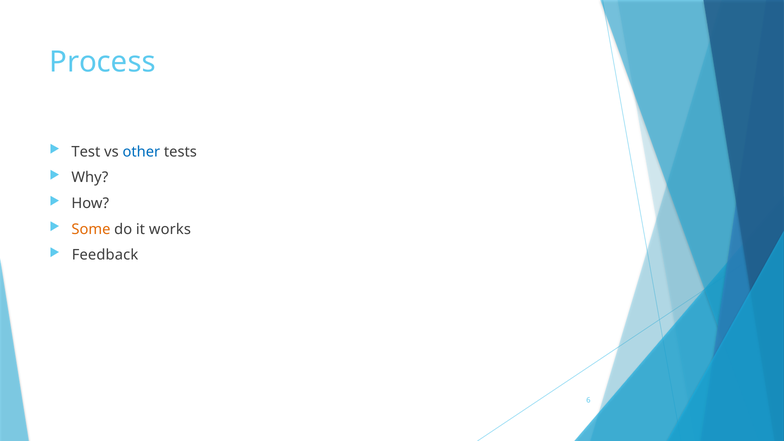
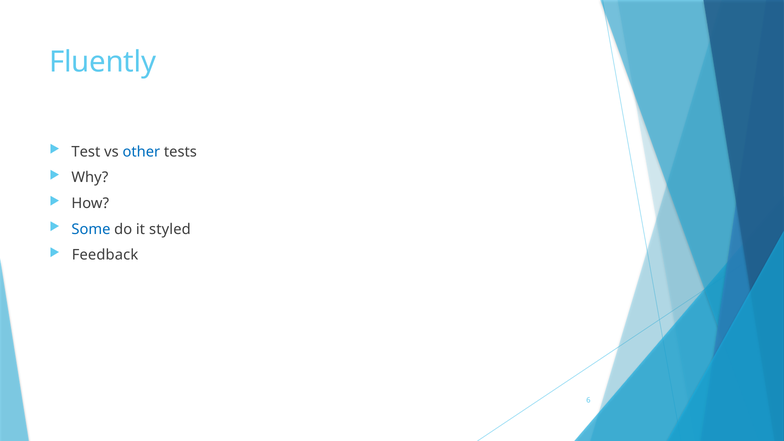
Process: Process -> Fluently (103, 62)
Some colour: orange -> blue (91, 229)
works: works -> styled (170, 229)
